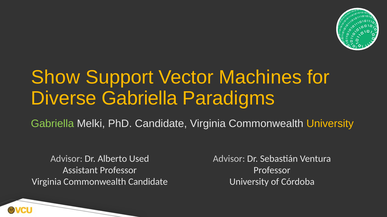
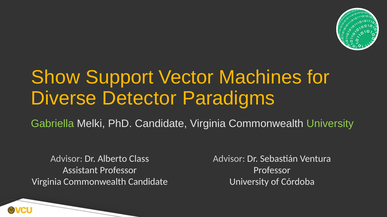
Diverse Gabriella: Gabriella -> Detector (139, 98)
University colour: yellow -> light green (330, 124)
Used: Used -> Class (139, 159)
